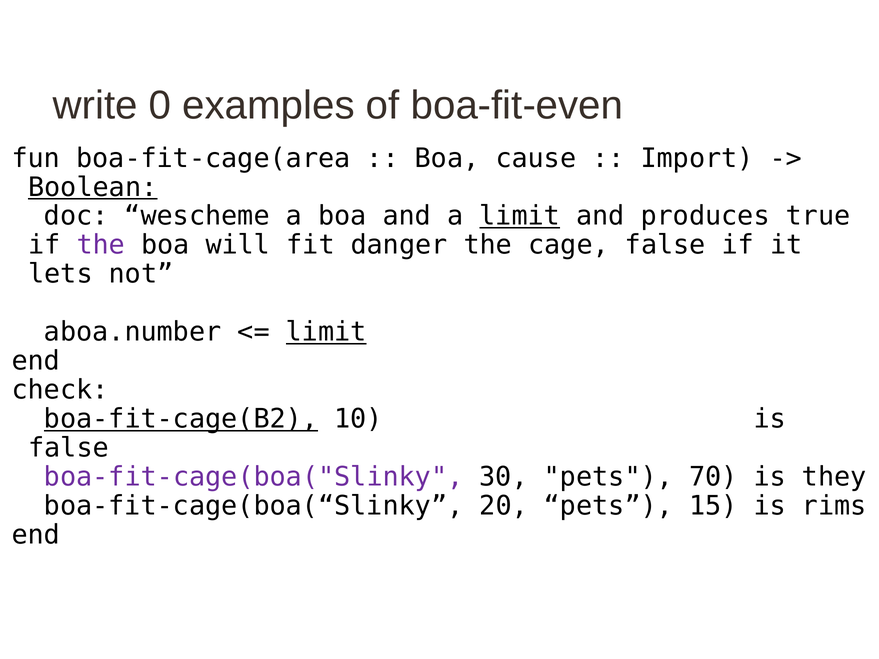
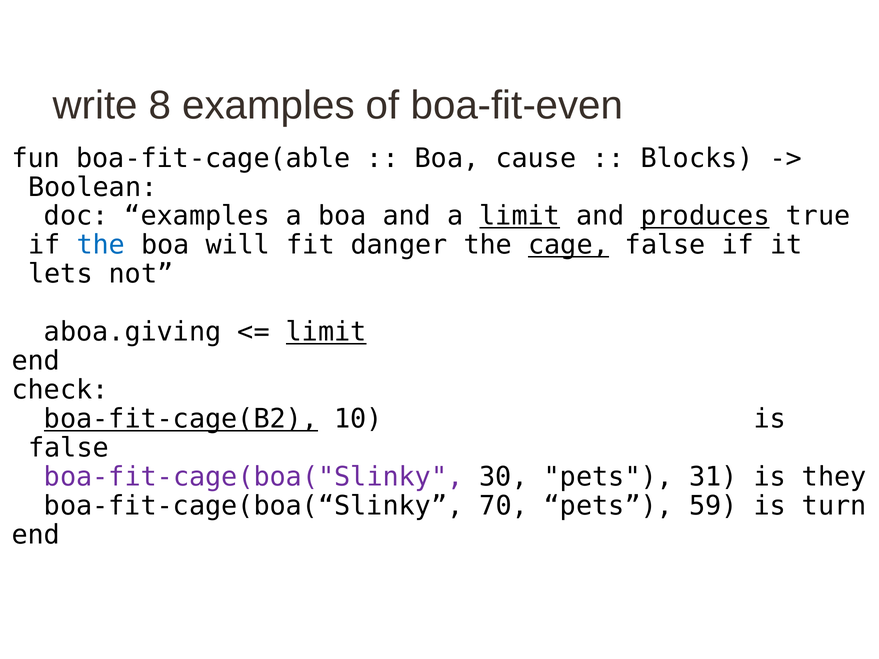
0: 0 -> 8 (160, 106)
boa-fit-cage(area: boa-fit-cage(area -> boa-fit-cage(able (213, 158)
Import: Import -> Blocks (697, 158)
Boolean underline: present -> none (93, 187)
doc wescheme: wescheme -> examples (197, 216)
produces underline: none -> present (705, 216)
the colour: purple -> blue (101, 245)
cage underline: none -> present (569, 245)
aboa.number: aboa.number -> aboa.giving (133, 332)
70: 70 -> 31 (713, 477)
20: 20 -> 70 (504, 506)
15: 15 -> 59 (713, 506)
rims: rims -> turn (834, 506)
